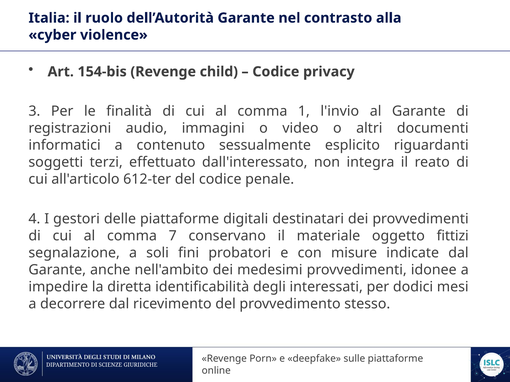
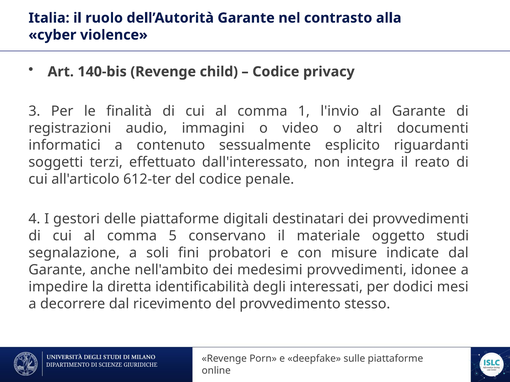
154-bis: 154-bis -> 140-bis (102, 72)
7: 7 -> 5 (173, 236)
fittizi: fittizi -> studi (453, 236)
